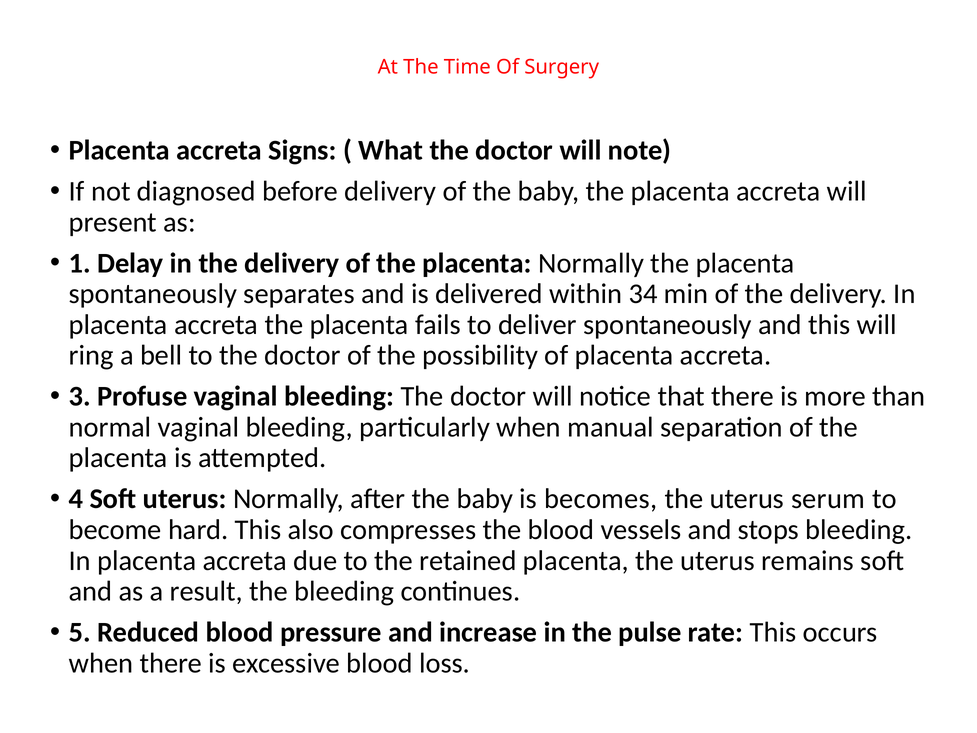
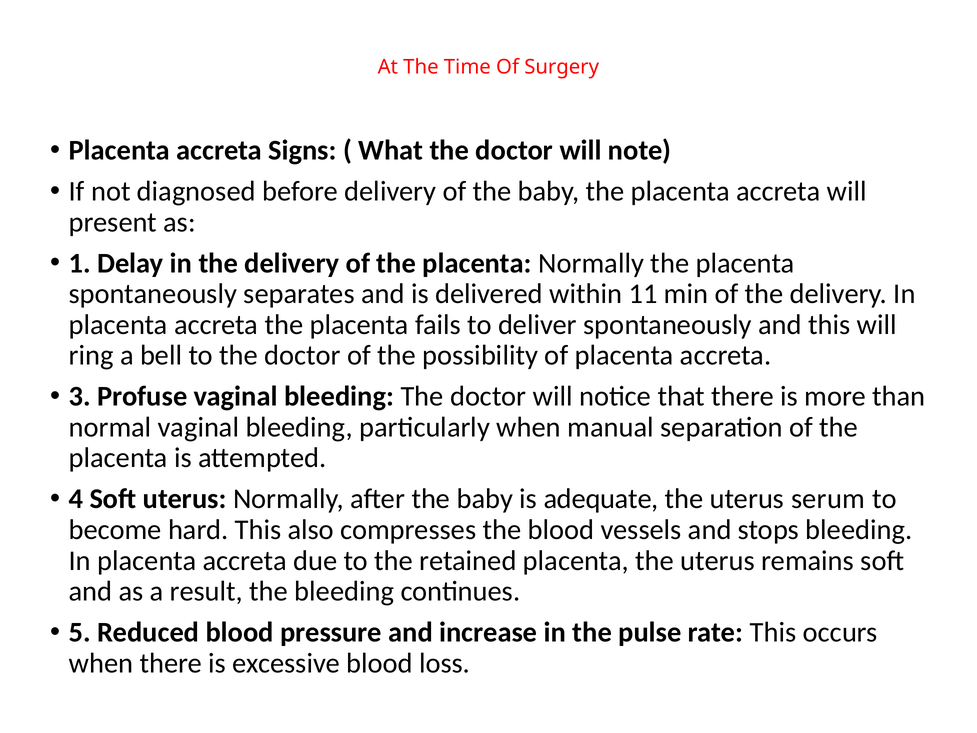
34: 34 -> 11 (643, 294)
becomes: becomes -> adequate (601, 499)
